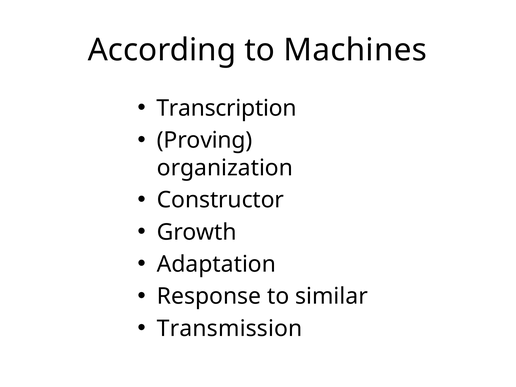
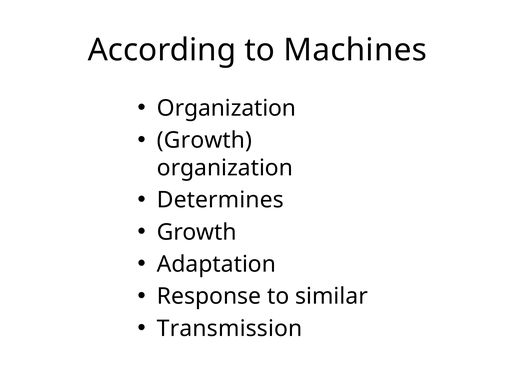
Transcription: Transcription -> Organization (226, 108)
Proving: Proving -> Growth (205, 140)
Constructor: Constructor -> Determines (220, 200)
